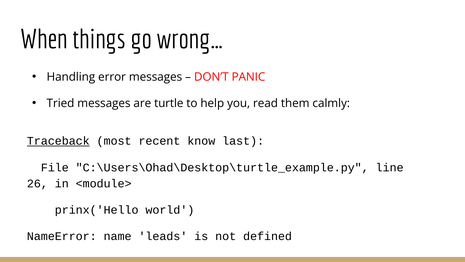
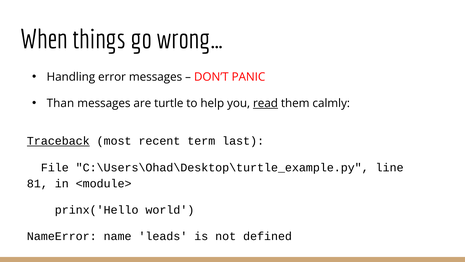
Tried: Tried -> Than (60, 103)
read underline: none -> present (265, 103)
know: know -> term (201, 141)
26: 26 -> 81 (37, 183)
